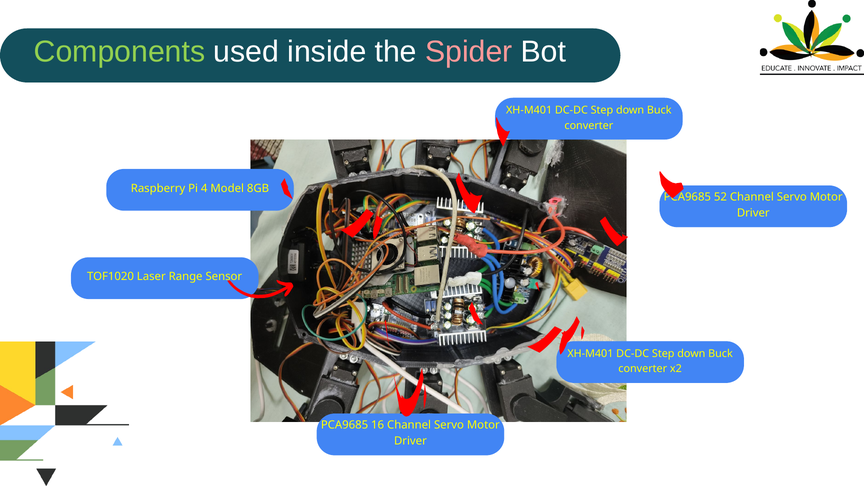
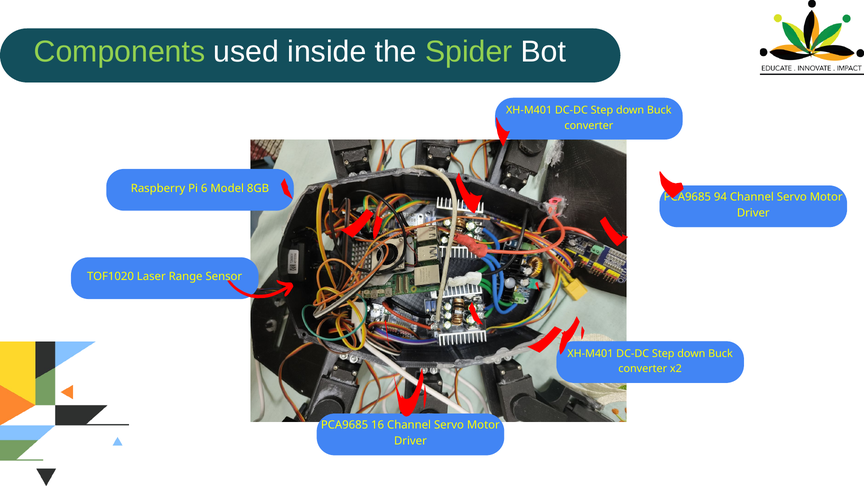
Spider colour: pink -> light green (469, 52)
4: 4 -> 6 (204, 188)
52: 52 -> 94 (720, 197)
